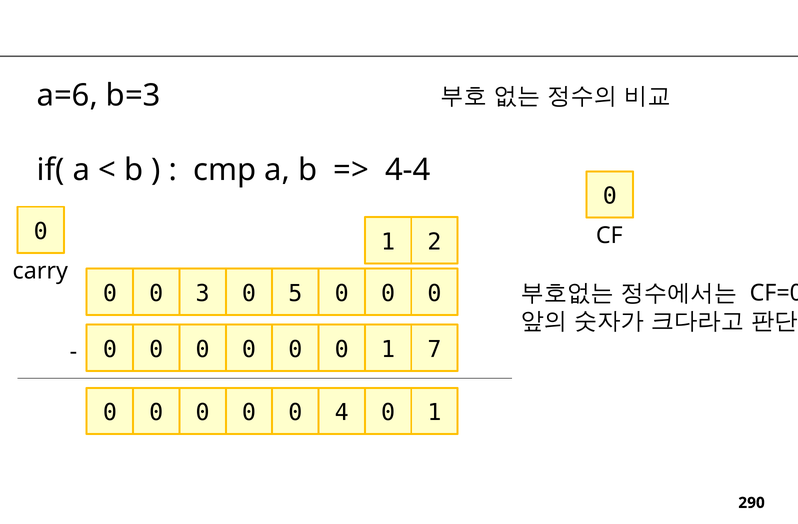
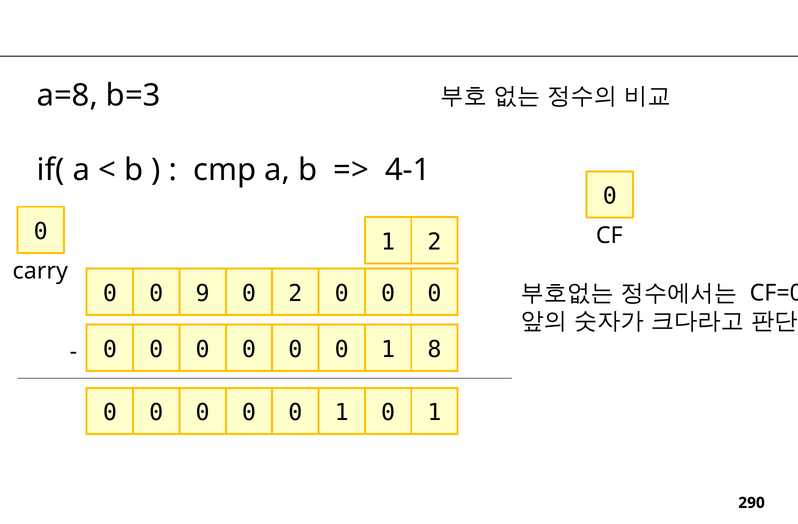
a=6: a=6 -> a=8 (67, 95)
4-4: 4-4 -> 4-1 (408, 170)
3: 3 -> 9 (203, 294)
0 5: 5 -> 2 (295, 294)
7: 7 -> 8 (434, 350)
4: 4 -> 1 (342, 413)
